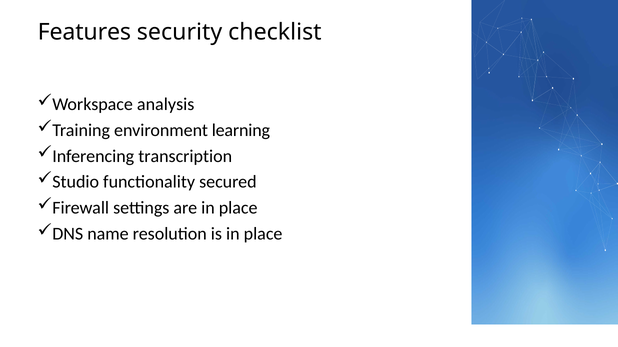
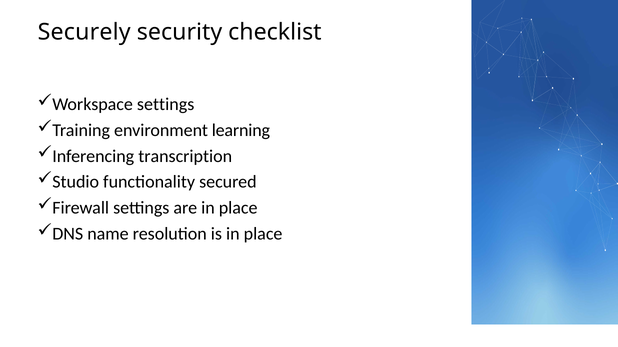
Features: Features -> Securely (84, 32)
Workspace analysis: analysis -> settings (166, 105)
